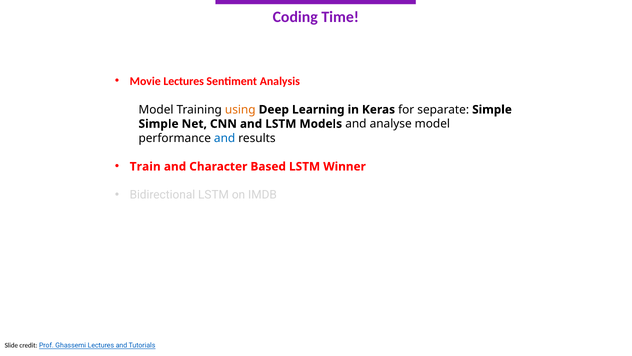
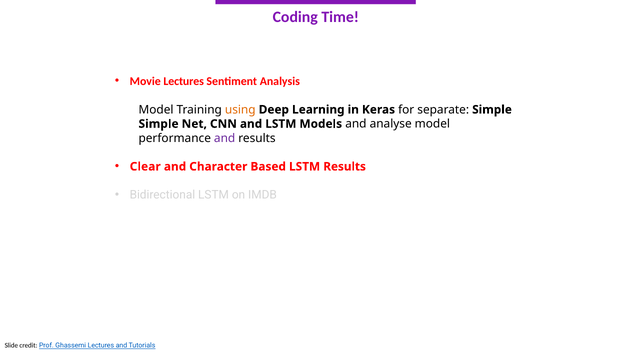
and colour: blue -> purple (225, 138)
Train: Train -> Clear (145, 166)
LSTM Winner: Winner -> Results (345, 166)
